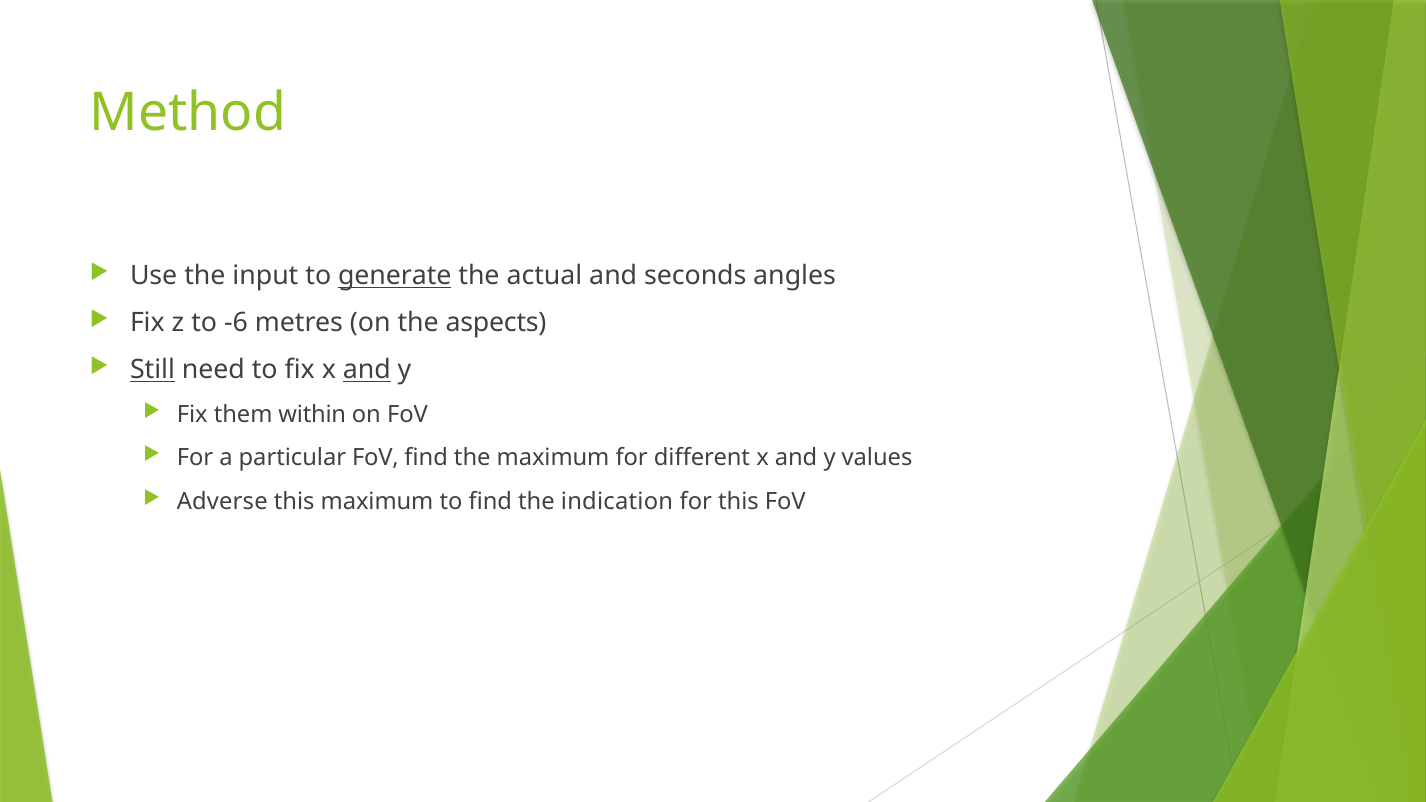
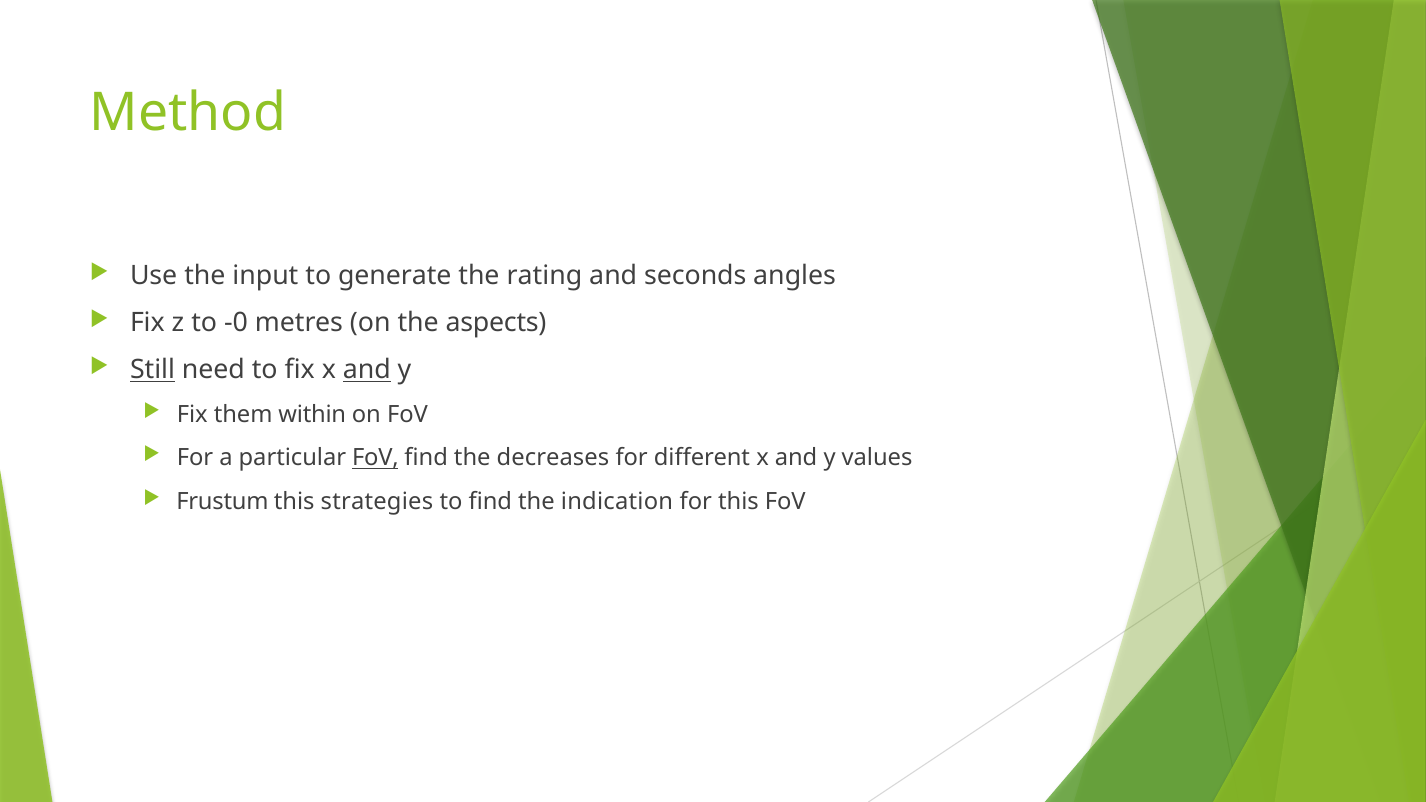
generate underline: present -> none (395, 276)
actual: actual -> rating (544, 276)
-6: -6 -> -0 (236, 323)
FoV underline: none -> present (375, 458)
the maximum: maximum -> decreases (553, 458)
Adverse: Adverse -> Frustum (222, 502)
this maximum: maximum -> strategies (377, 502)
